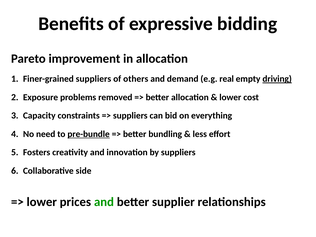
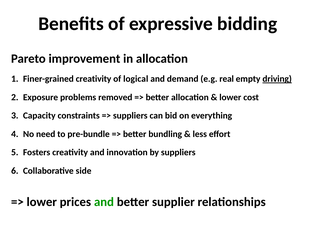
Finer-grained suppliers: suppliers -> creativity (94, 79)
others: others -> logical (136, 79)
pre-bundle underline: present -> none (89, 134)
